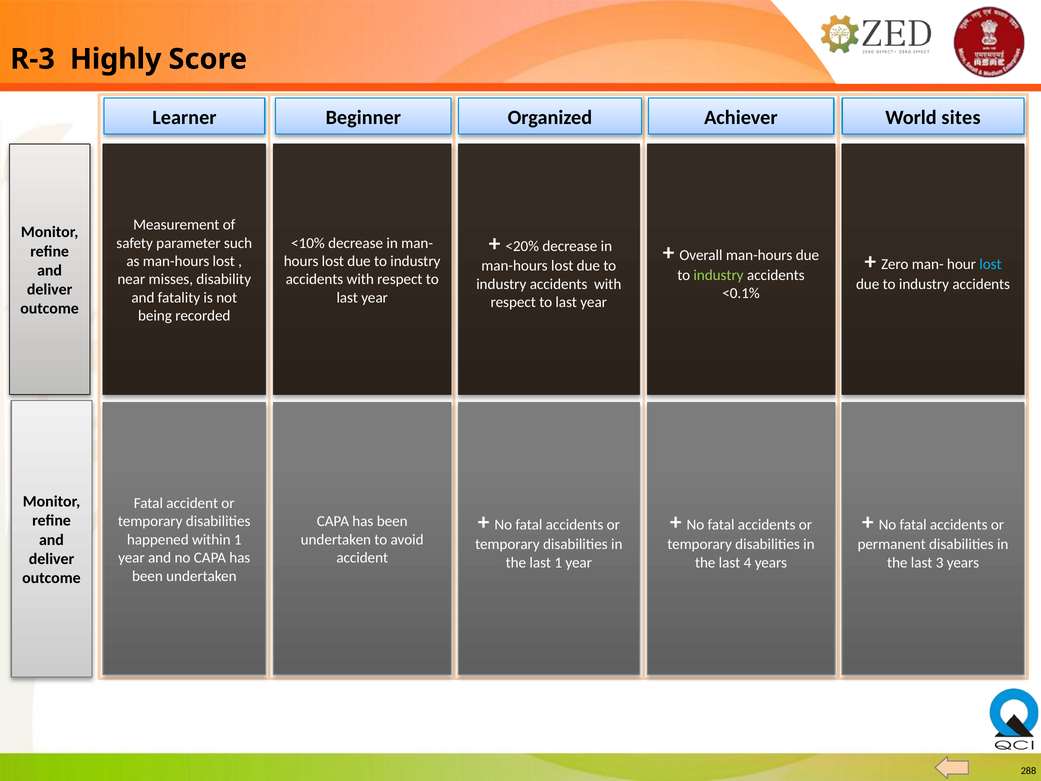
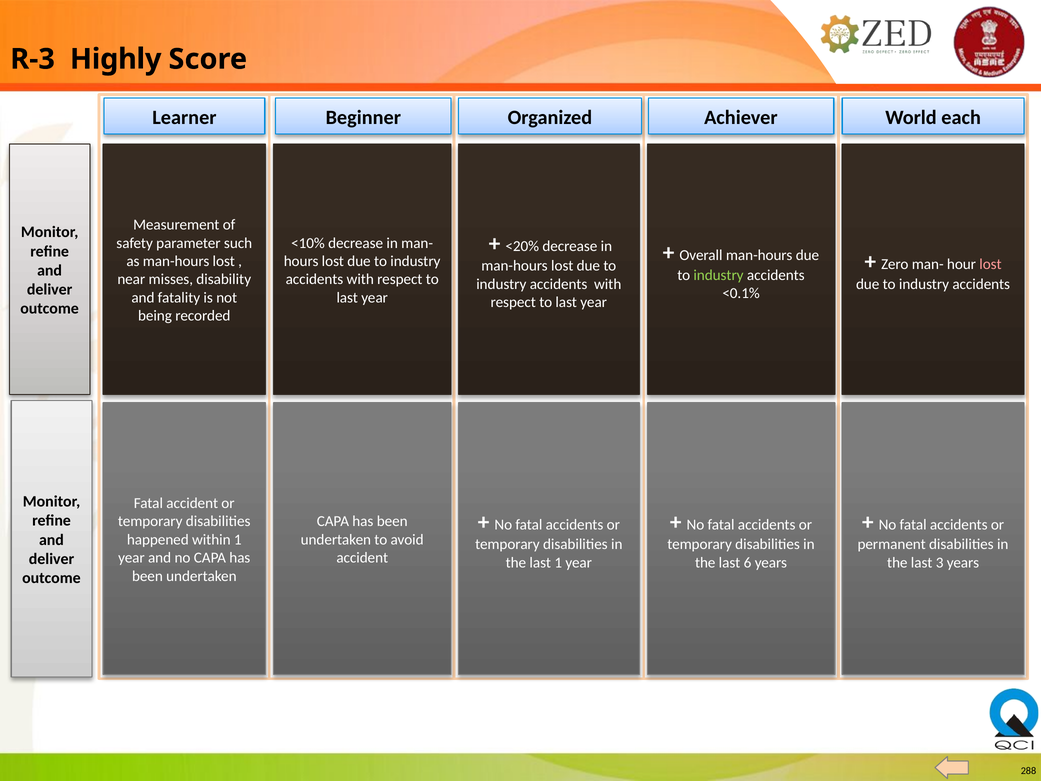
sites: sites -> each (961, 117)
lost colour: light blue -> pink (990, 264)
4: 4 -> 6 (748, 563)
